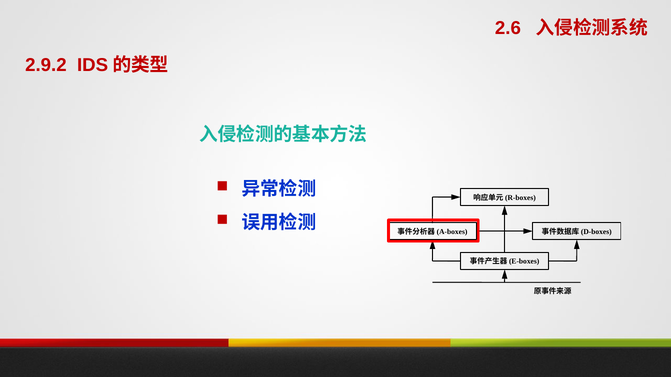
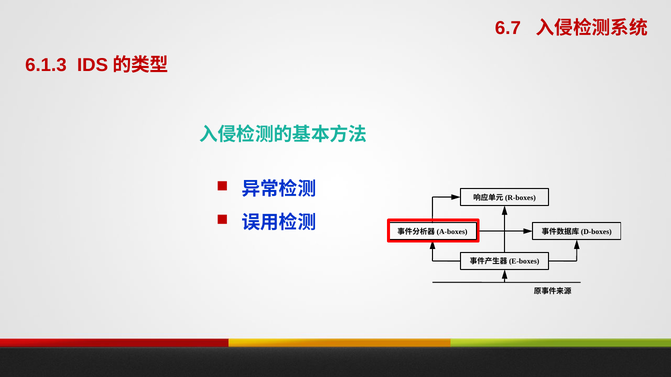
2.6: 2.6 -> 6.7 (508, 28)
2.9.2: 2.9.2 -> 6.1.3 (46, 65)
